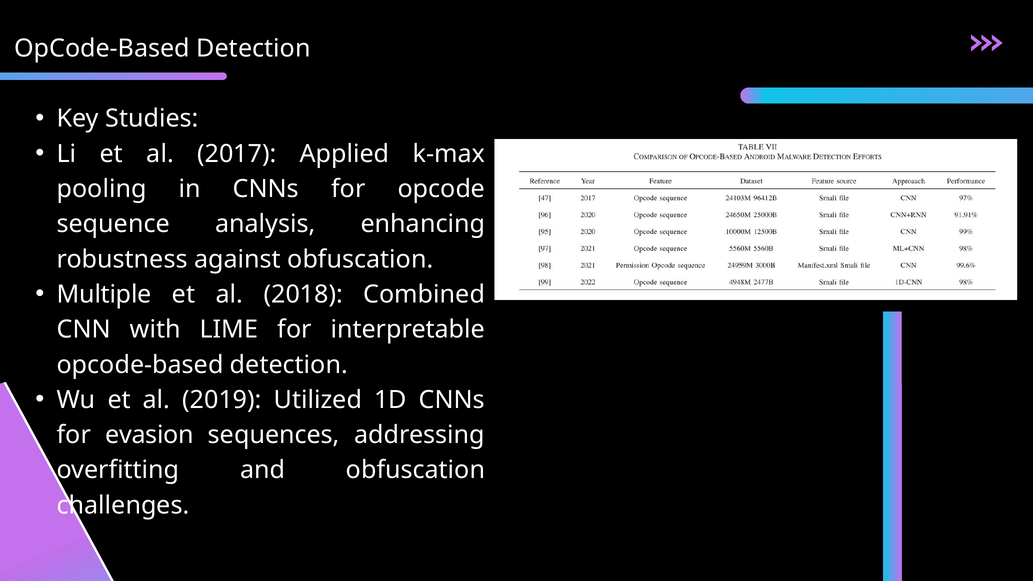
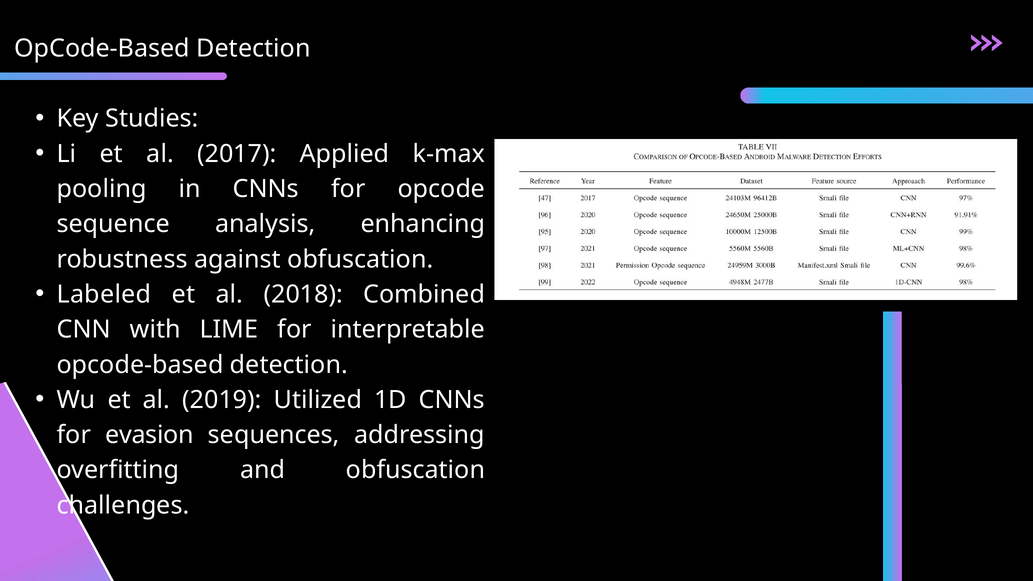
Multiple: Multiple -> Labeled (104, 294)
